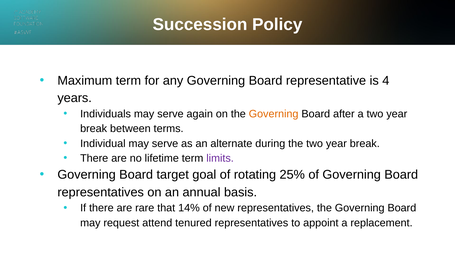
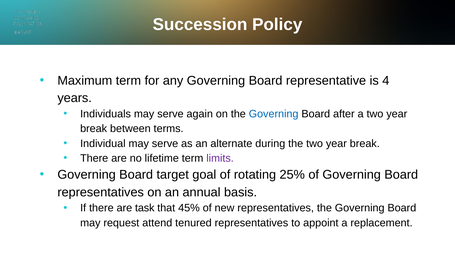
Governing colour: orange -> blue (274, 114)
rare: rare -> task (145, 208)
14%: 14% -> 45% (189, 208)
